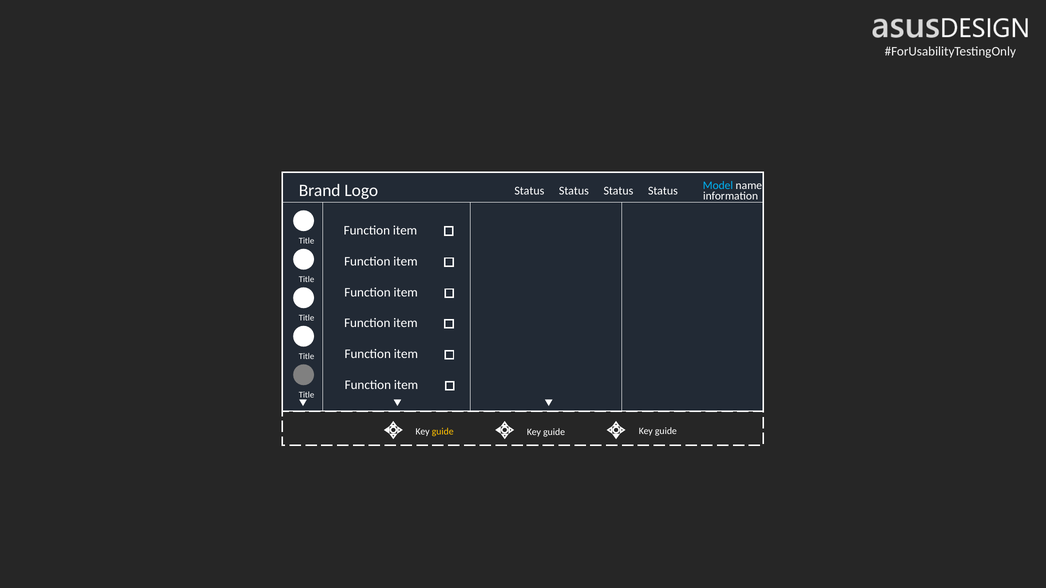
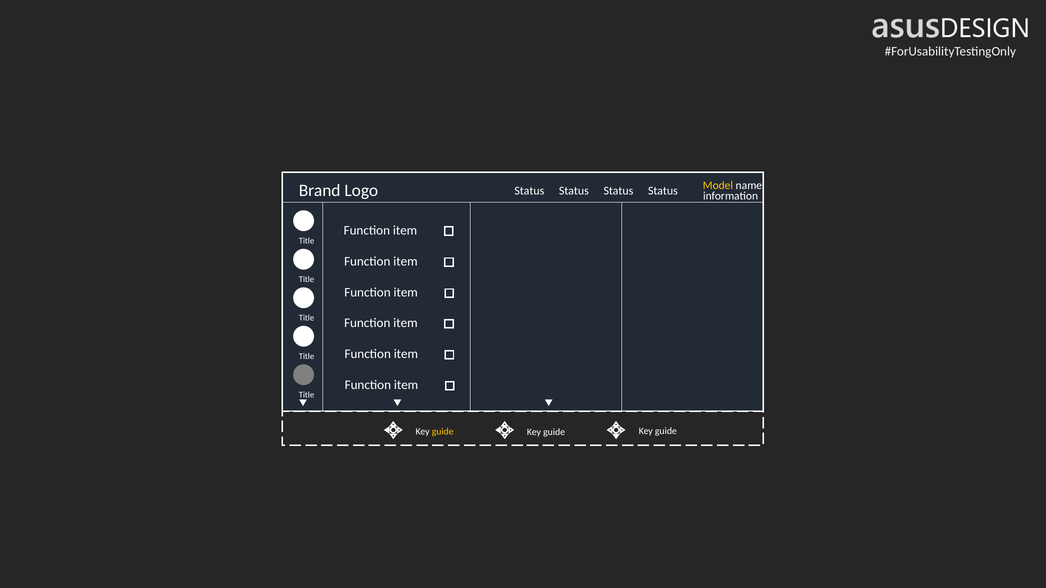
Model colour: light blue -> yellow (718, 186)
